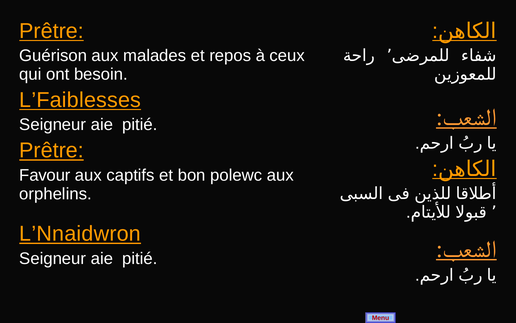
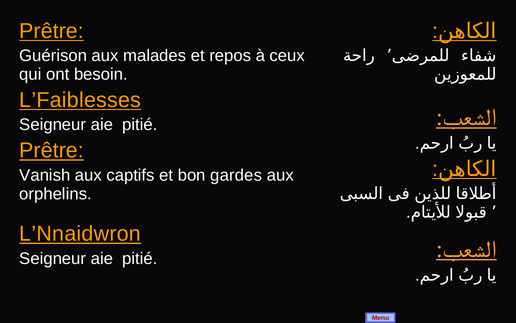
Favour: Favour -> Vanish (45, 175)
polewc: polewc -> gardes (236, 175)
